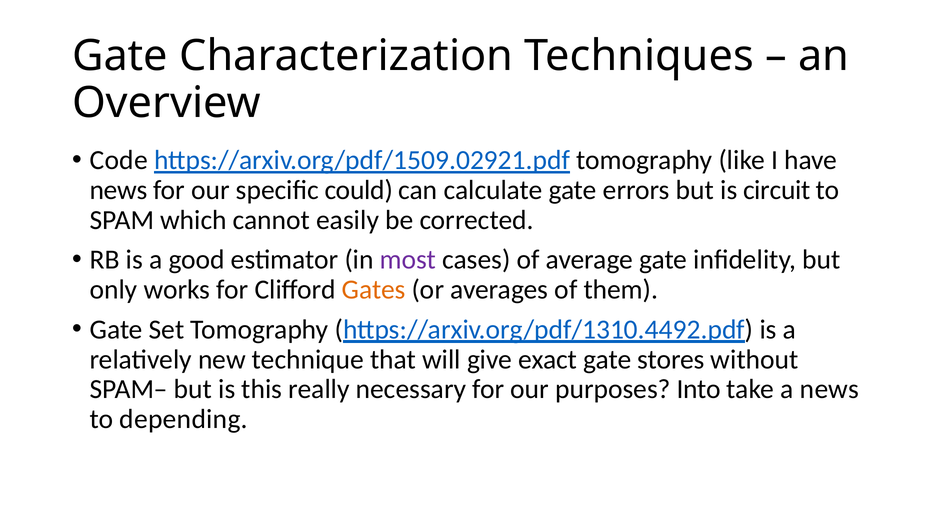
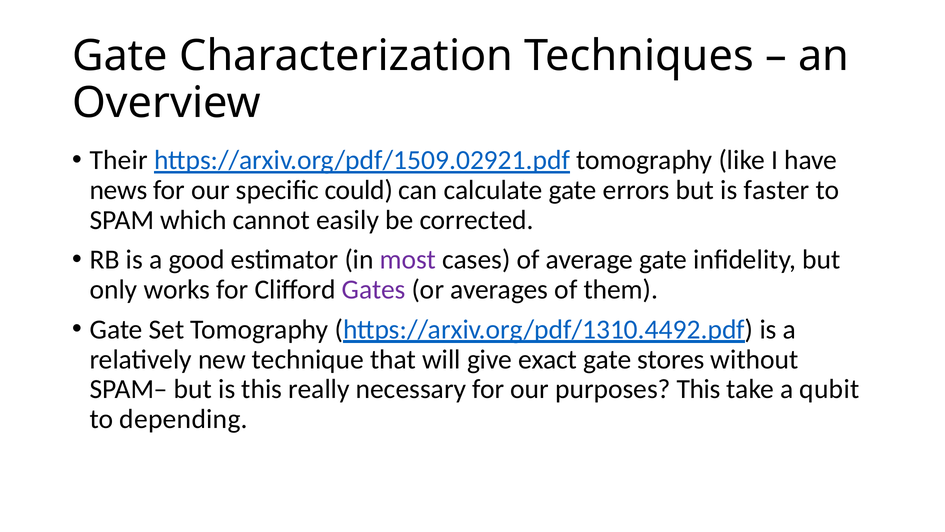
Code: Code -> Their (119, 160)
circuit: circuit -> faster (777, 190)
Gates colour: orange -> purple (374, 289)
purposes Into: Into -> This (699, 389)
a news: news -> qubit (830, 389)
